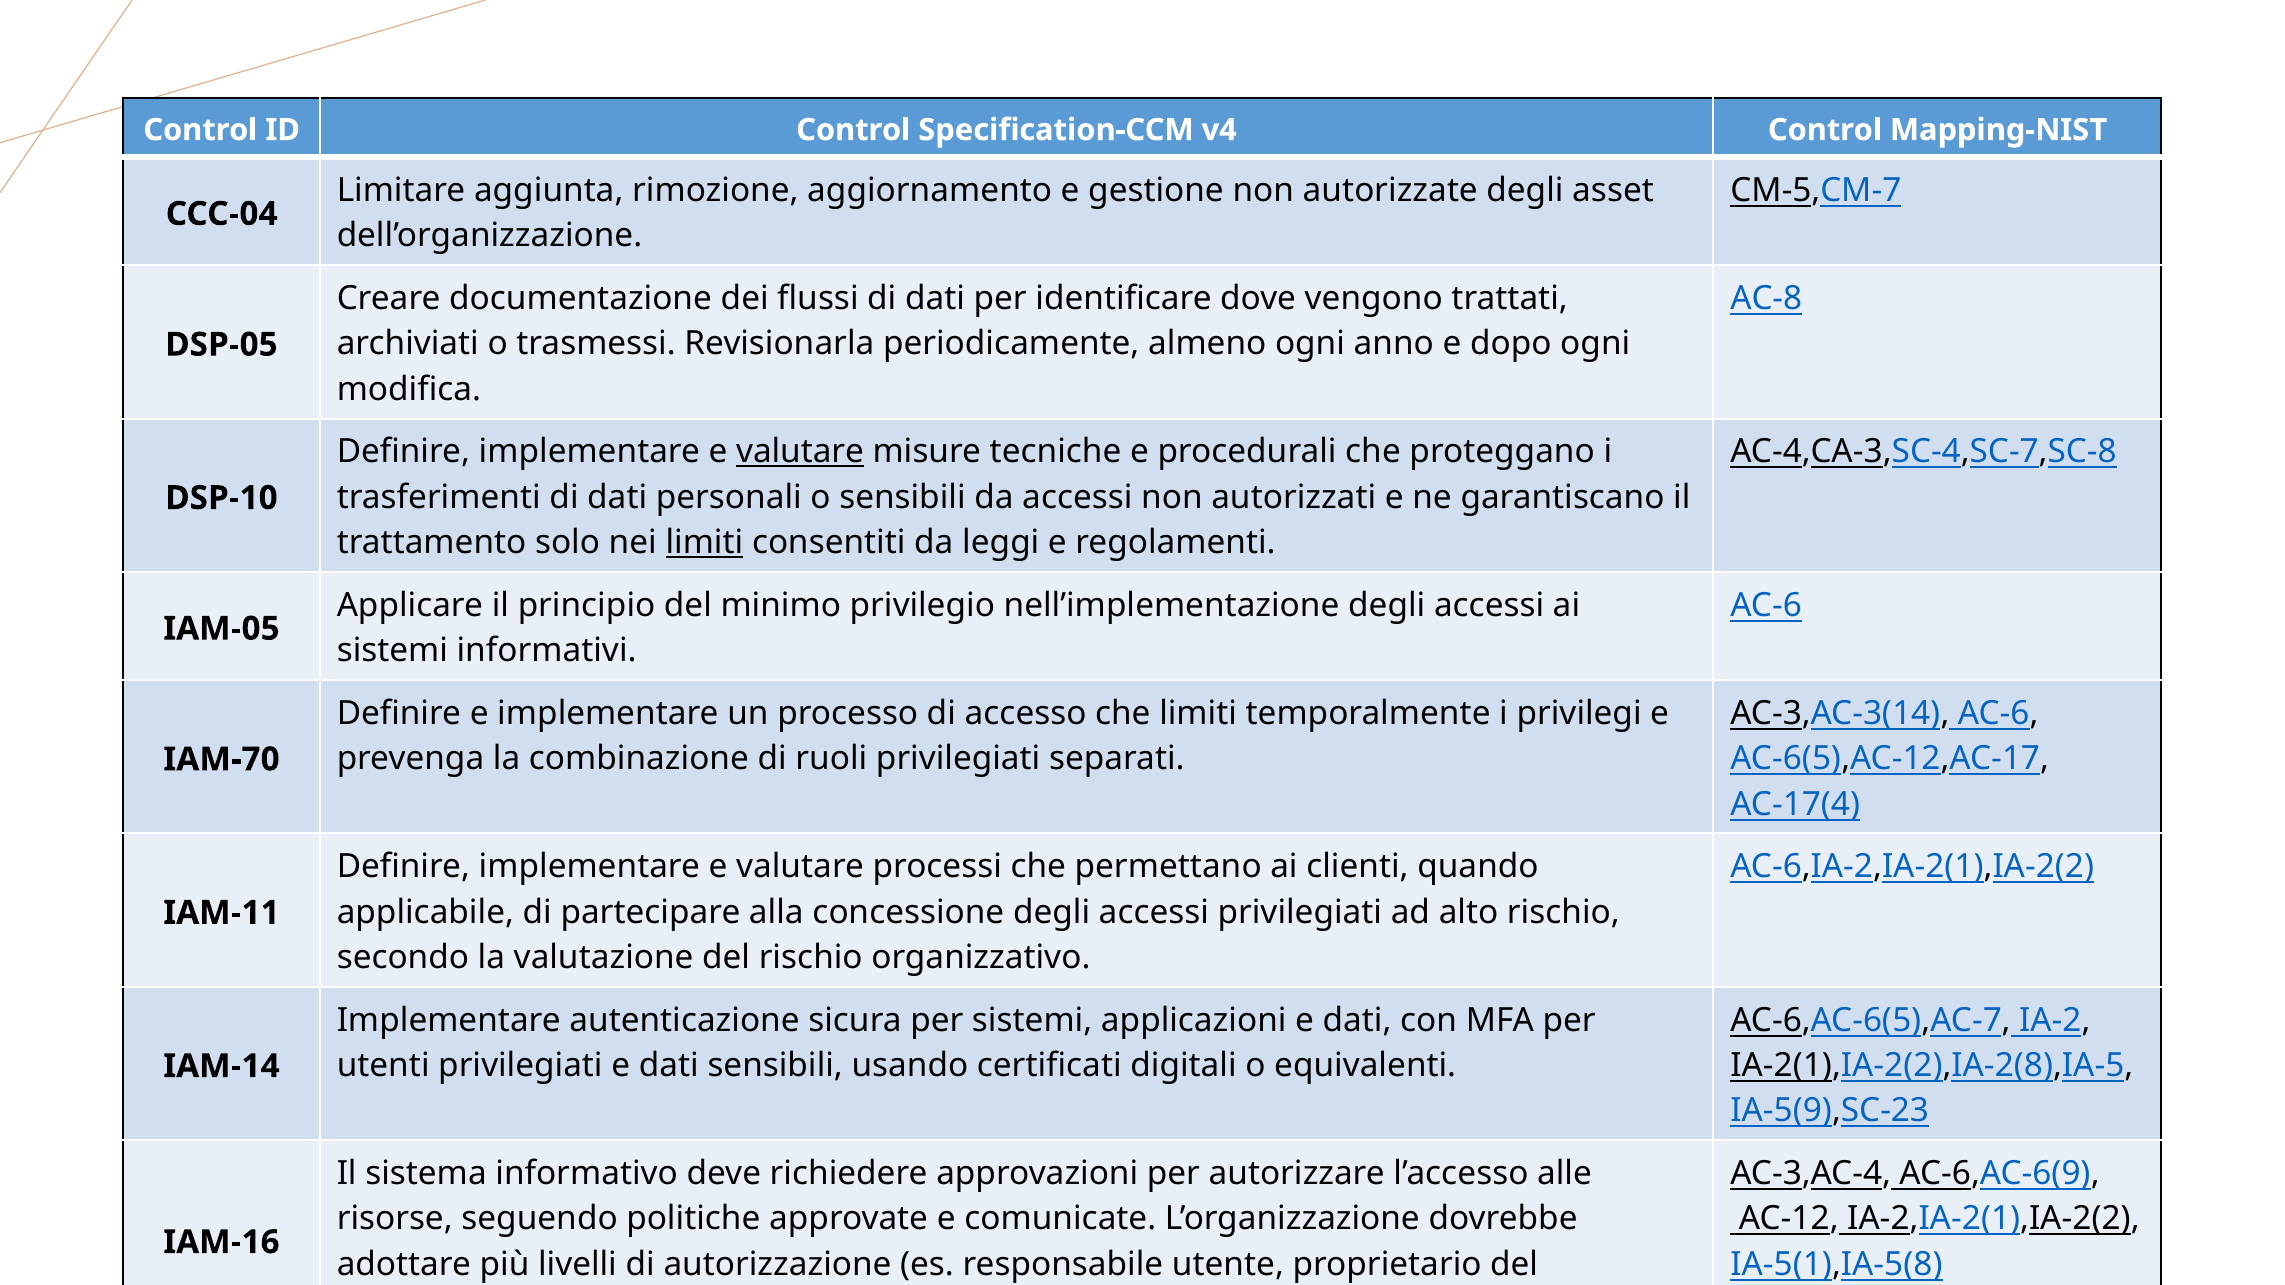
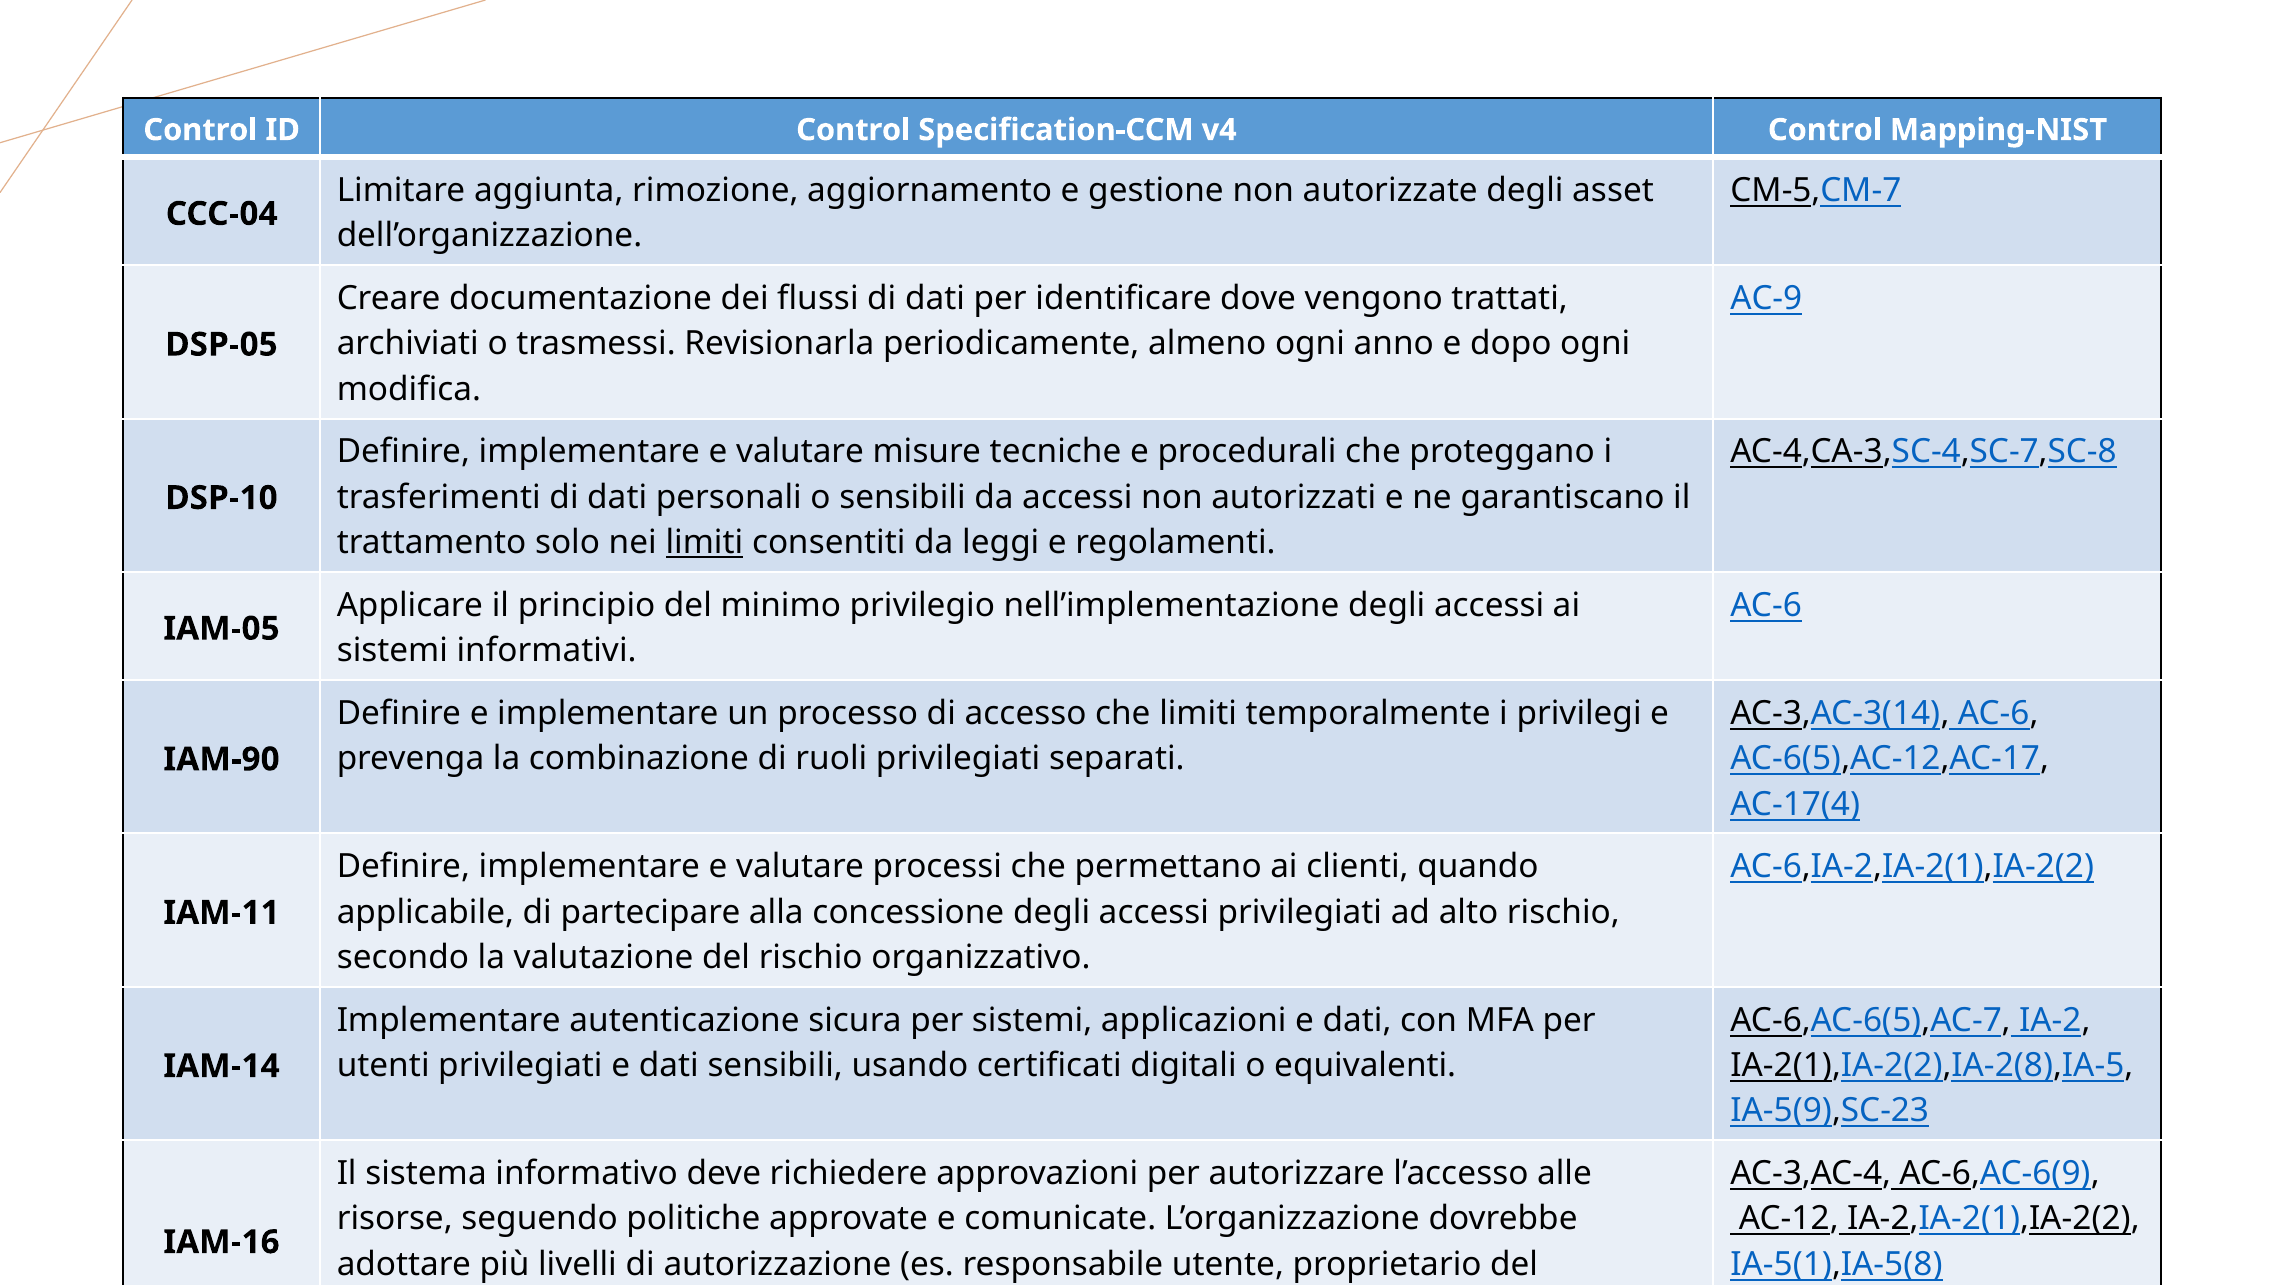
AC-8: AC-8 -> AC-9 (1766, 299)
valutare underline: present -> none (800, 452)
IAM-70: IAM-70 -> IAM-90 (221, 760)
